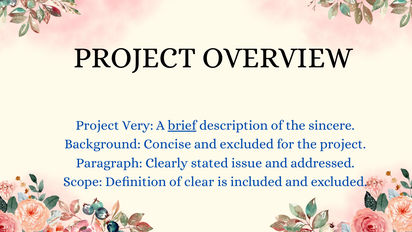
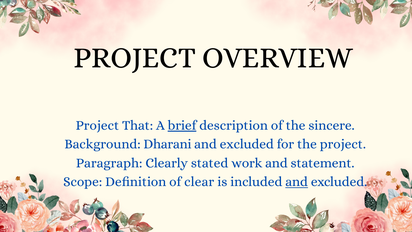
Very: Very -> That (138, 125)
Concise: Concise -> Dharani (167, 144)
issue: issue -> work (247, 163)
addressed: addressed -> statement (323, 163)
and underline: none -> present (297, 182)
